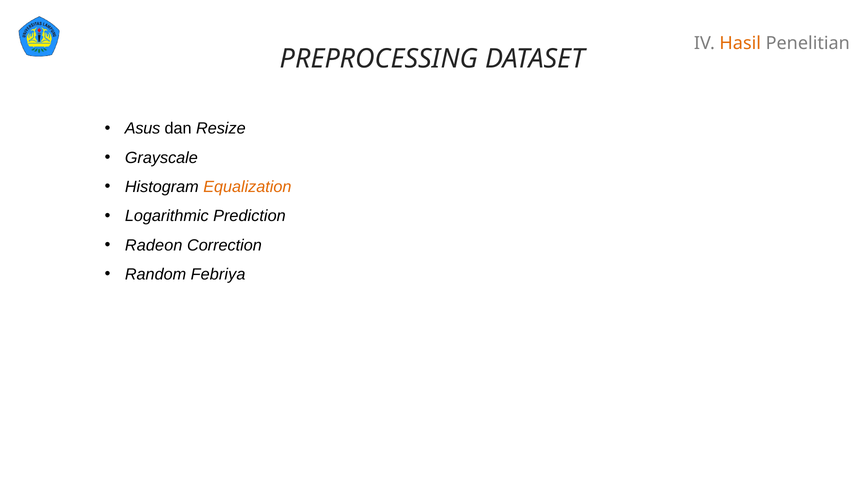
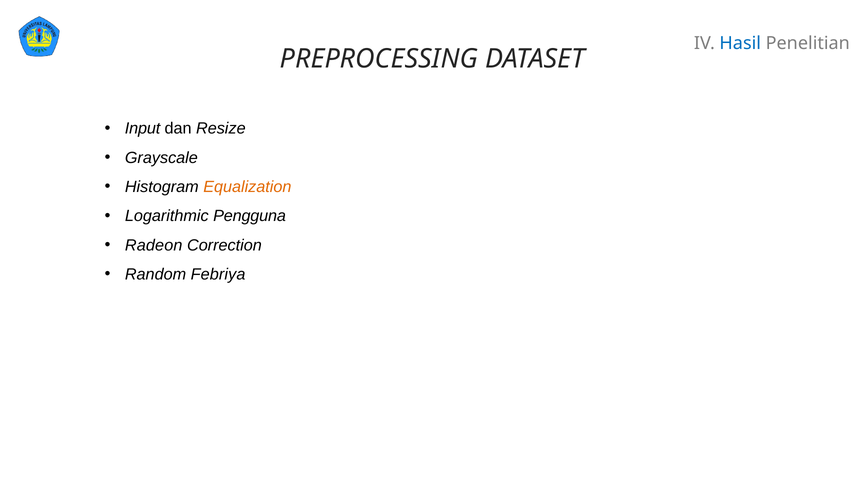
Hasil colour: orange -> blue (740, 43)
Asus: Asus -> Input (143, 129)
Prediction: Prediction -> Pengguna (250, 216)
